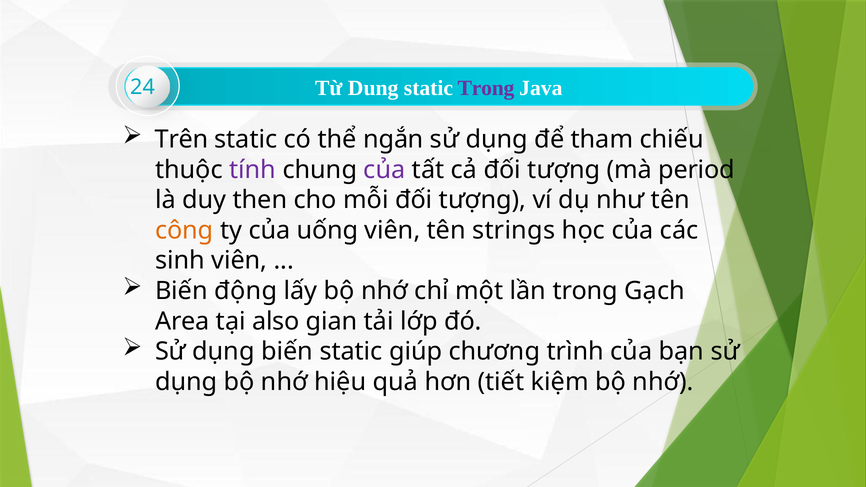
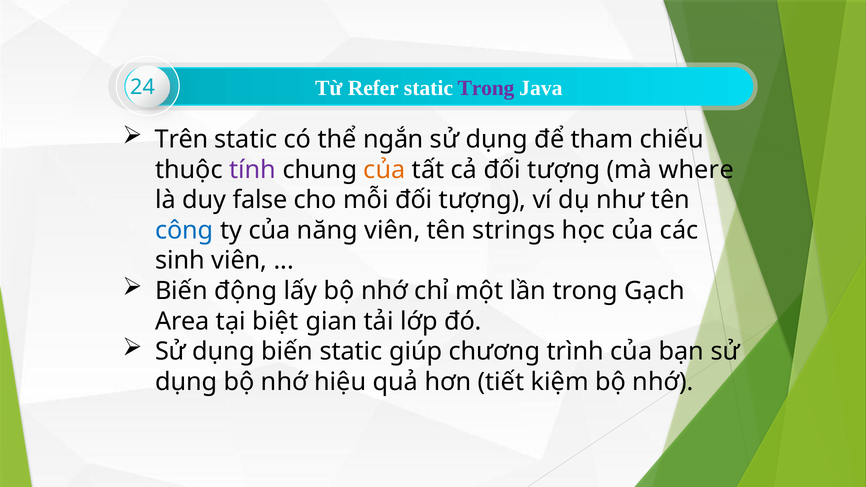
Dung: Dung -> Refer (373, 88)
của colour: purple -> orange (384, 170)
period: period -> where (696, 170)
then: then -> false (260, 200)
công colour: orange -> blue (184, 230)
uống: uống -> năng (327, 230)
also: also -> biệt (276, 321)
